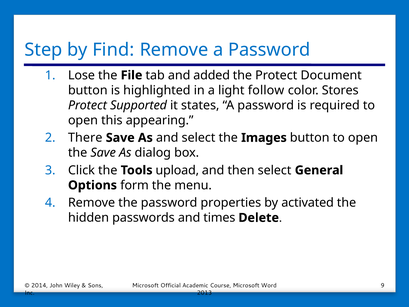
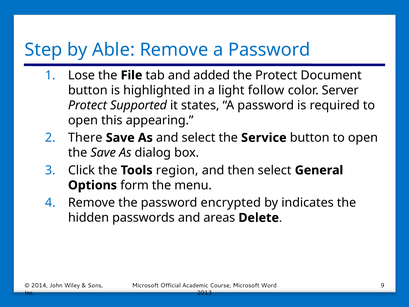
Find: Find -> Able (113, 50)
Stores: Stores -> Server (340, 90)
Images: Images -> Service (264, 138)
upload: upload -> region (177, 170)
properties: properties -> encrypted (231, 203)
activated: activated -> indicates (308, 203)
times: times -> areas (219, 218)
